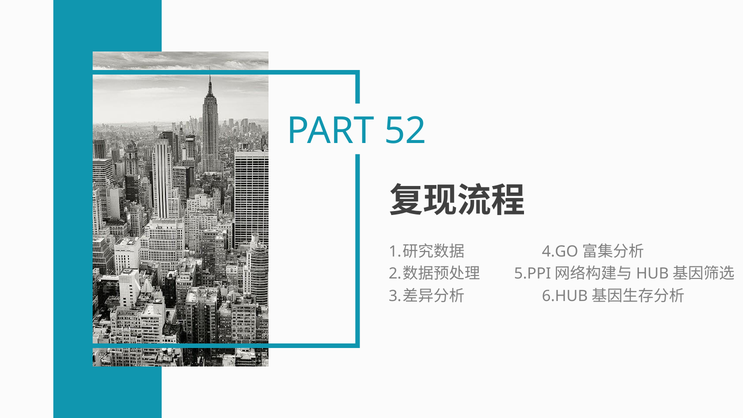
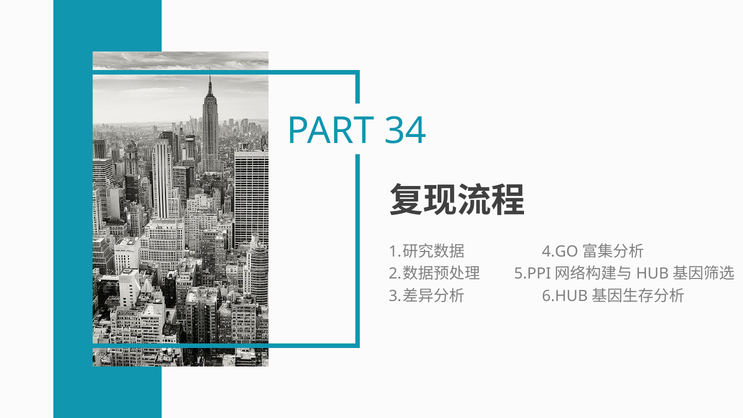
52: 52 -> 34 (405, 131)
